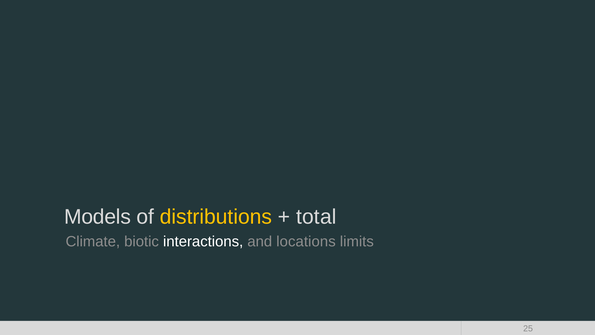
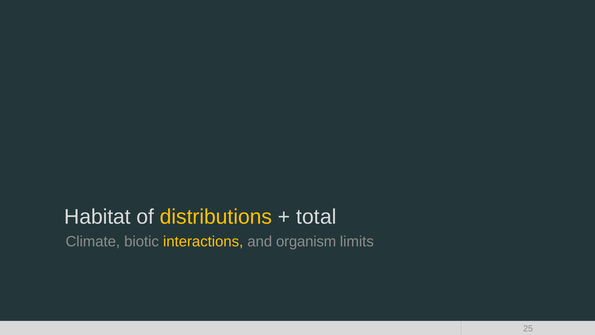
Models: Models -> Habitat (97, 217)
interactions colour: white -> yellow (203, 241)
locations: locations -> organism (306, 241)
